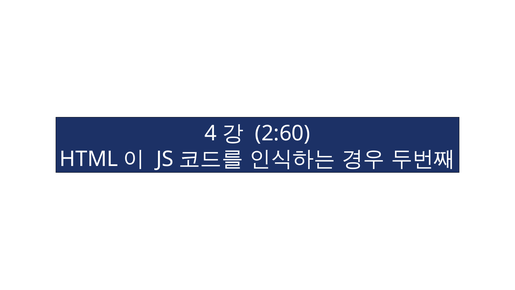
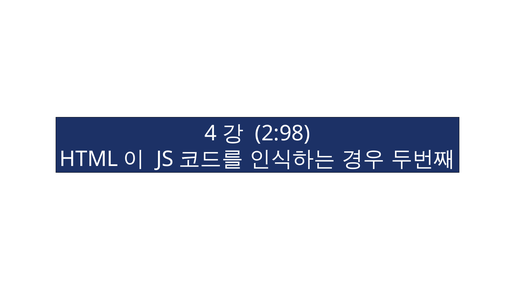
2:60: 2:60 -> 2:98 (283, 133)
